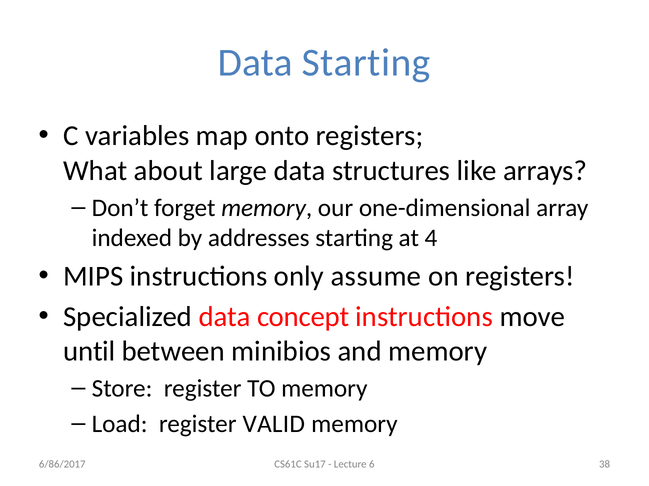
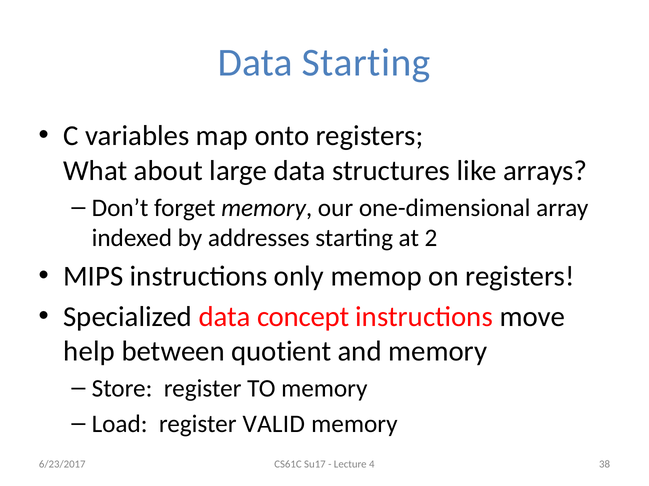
4: 4 -> 2 (431, 238)
assume: assume -> memop (376, 277)
until: until -> help (89, 352)
minibios: minibios -> quotient (281, 352)
6/86/2017: 6/86/2017 -> 6/23/2017 (62, 465)
6: 6 -> 4 (372, 465)
